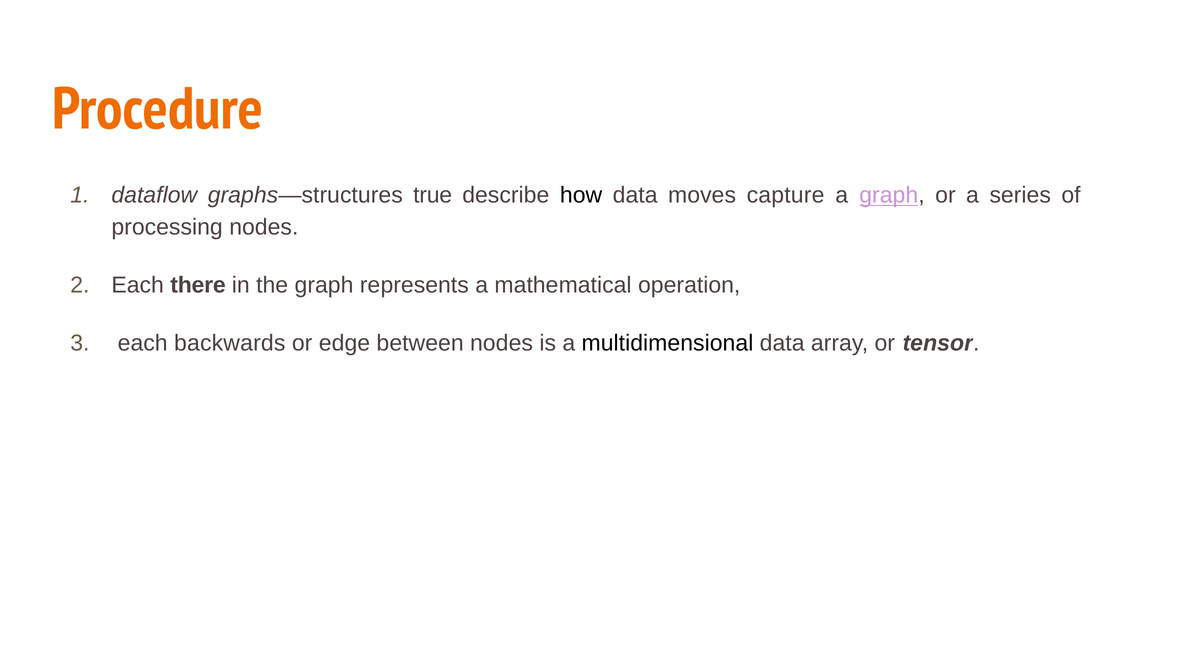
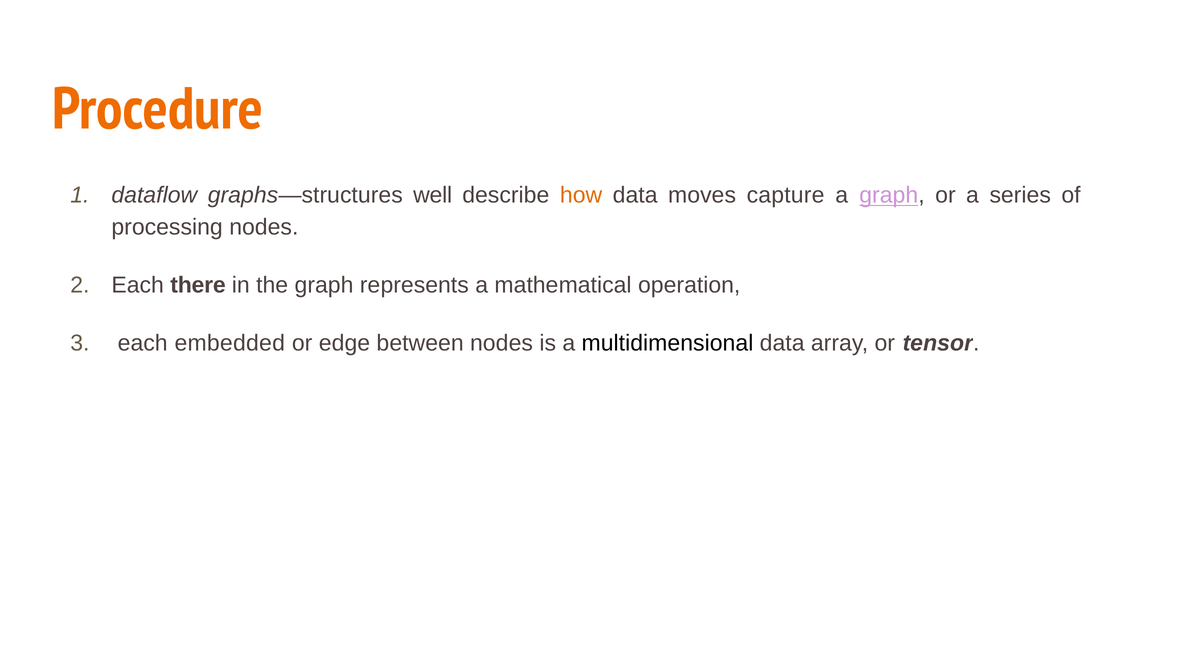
true: true -> well (433, 195)
how colour: black -> orange (581, 195)
backwards: backwards -> embedded (230, 343)
